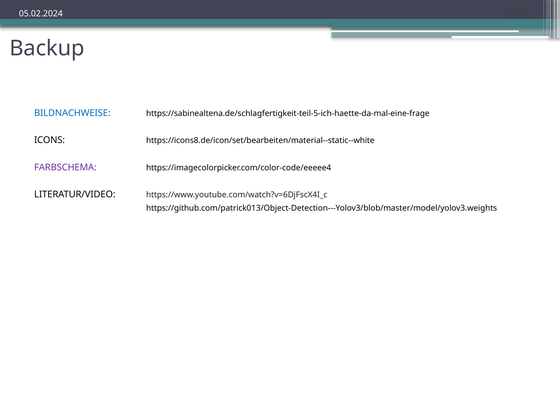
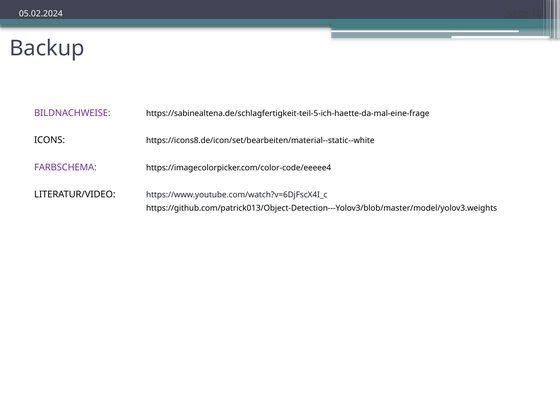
BILDNACHWEISE colour: blue -> purple (72, 113)
